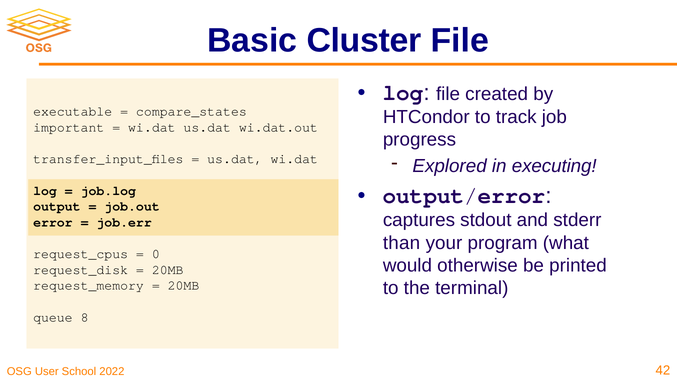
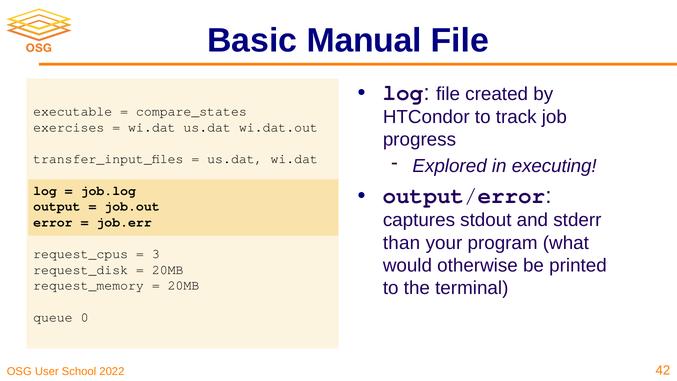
Cluster: Cluster -> Manual (364, 40)
important: important -> exercises (69, 127)
0: 0 -> 3 (156, 254)
8: 8 -> 0 (85, 317)
